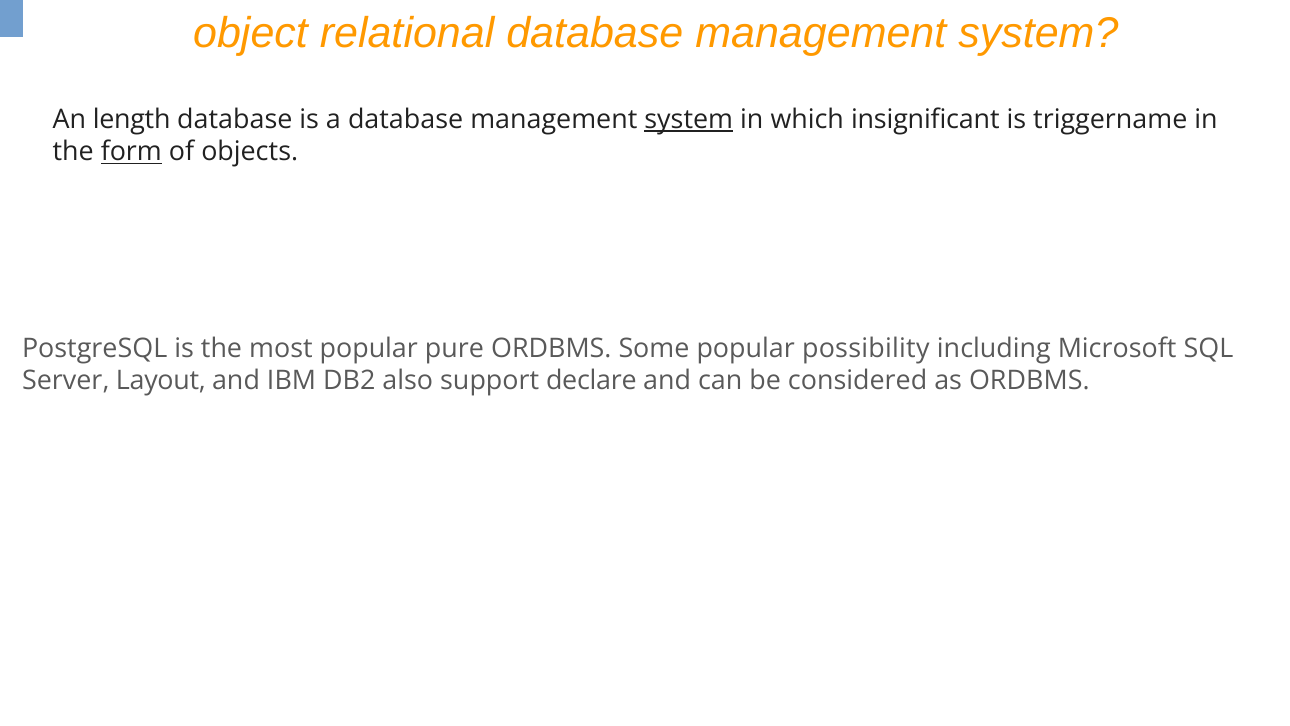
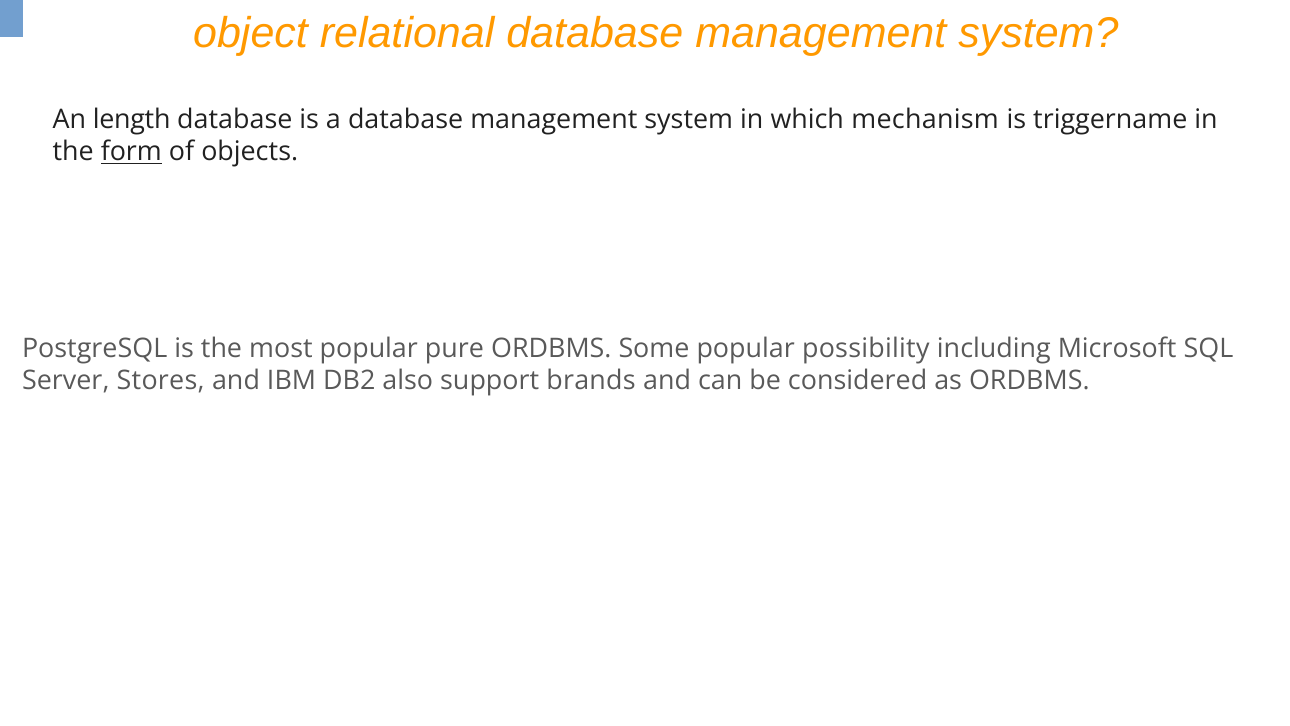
system underline: present -> none (689, 119)
insignificant: insignificant -> mechanism (925, 119)
Layout: Layout -> Stores (161, 380)
declare: declare -> brands (591, 380)
